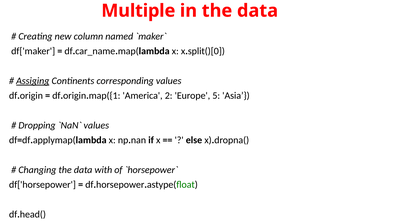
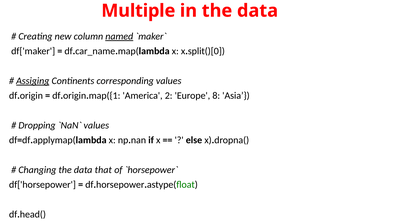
named underline: none -> present (119, 36)
5: 5 -> 8 (216, 96)
with: with -> that (103, 170)
